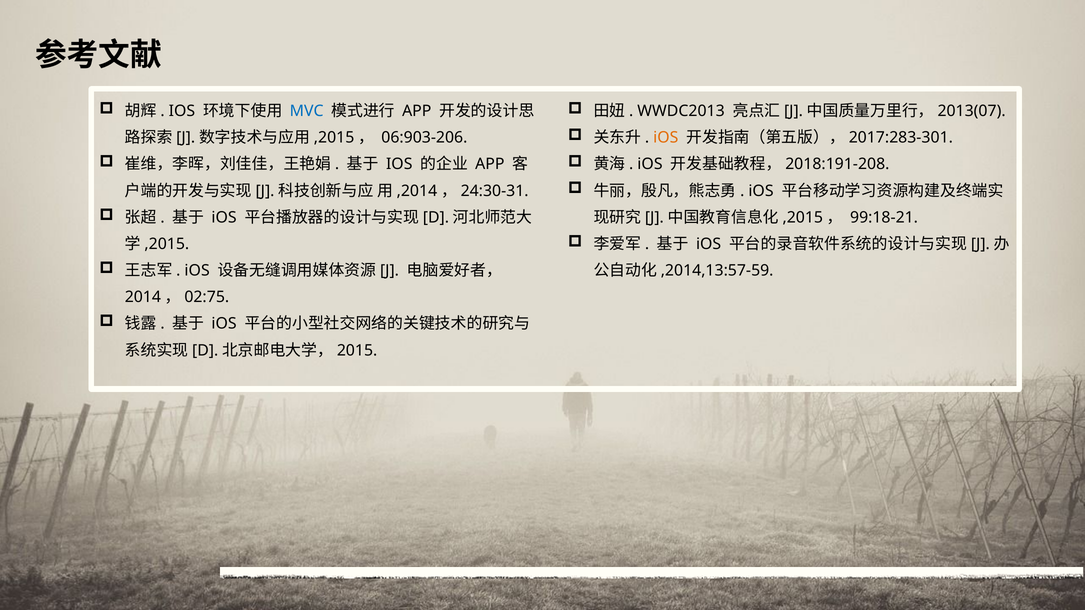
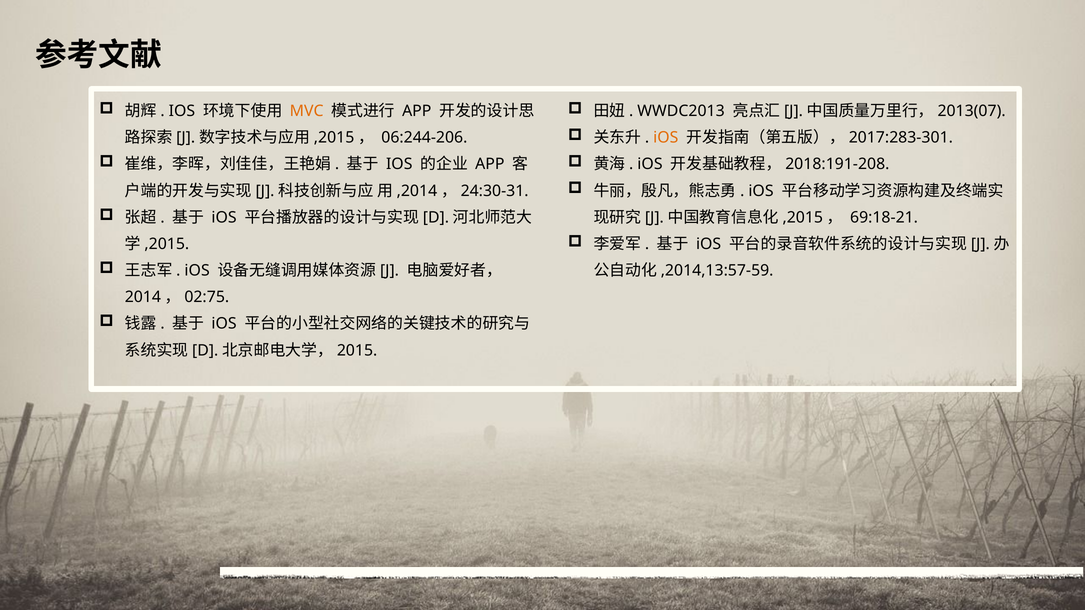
MVC colour: blue -> orange (307, 111)
06:903-206: 06:903-206 -> 06:244-206 (424, 138)
99:18-21: 99:18-21 -> 69:18-21 (884, 218)
